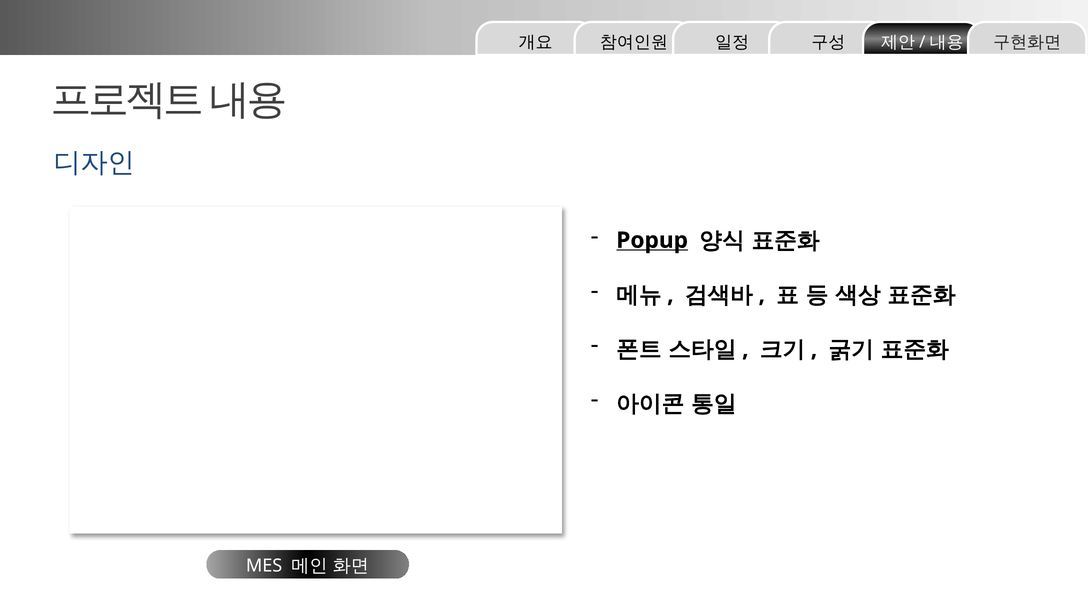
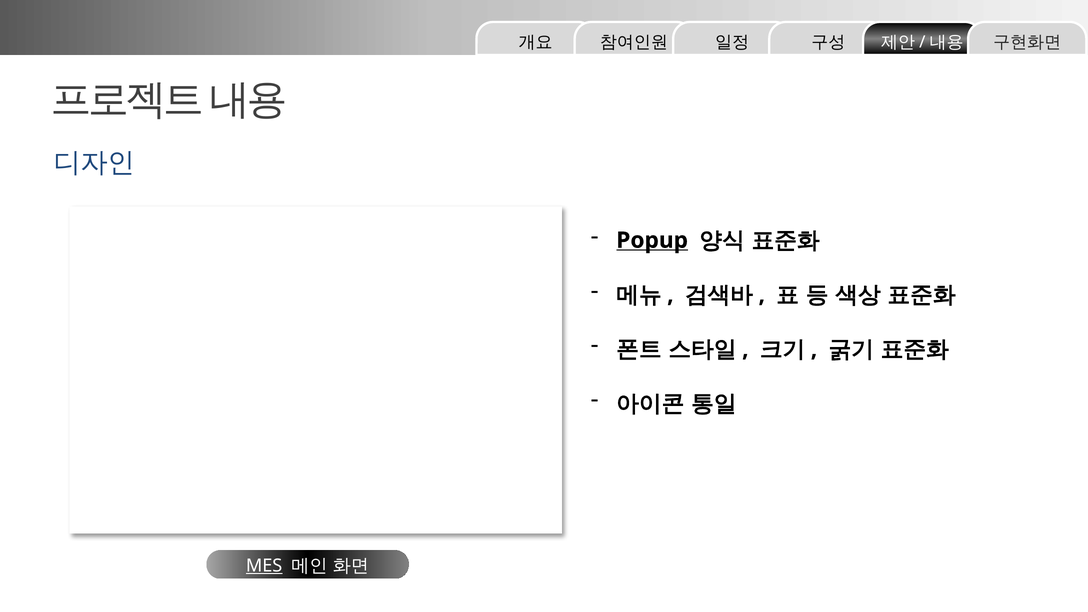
MES underline: none -> present (264, 566)
